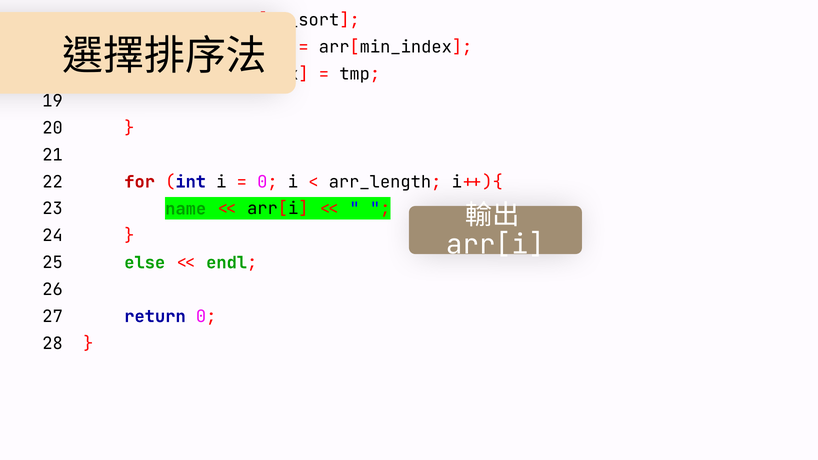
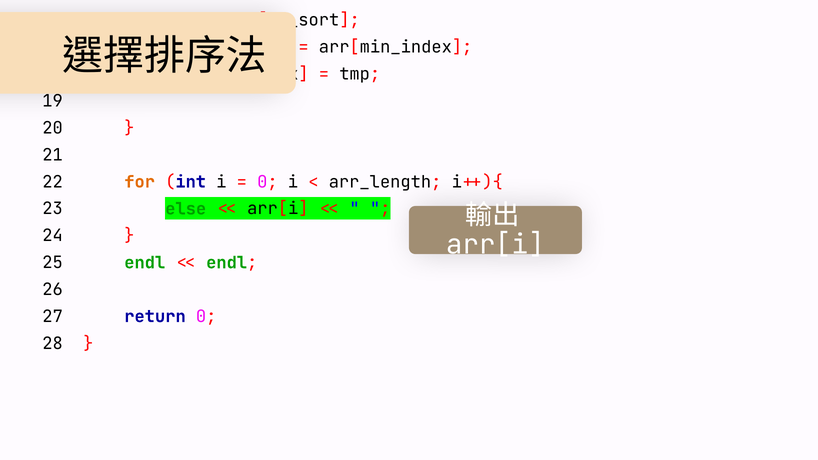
for colour: red -> orange (140, 182)
name: name -> else (186, 209)
25 else: else -> endl (145, 263)
